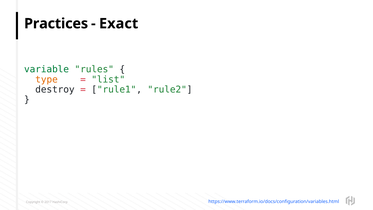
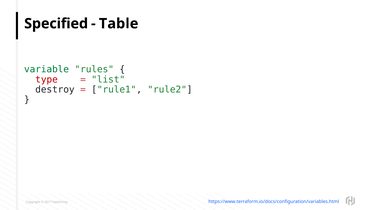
Practices: Practices -> Specified (56, 24)
Exact: Exact -> Table (119, 24)
type colour: orange -> red (47, 79)
